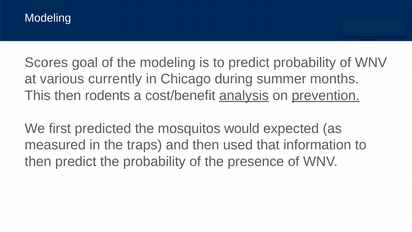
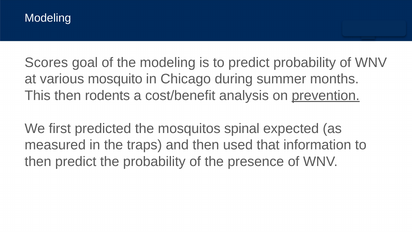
currently: currently -> mosquito (115, 79)
analysis underline: present -> none (244, 96)
would: would -> spinal (242, 128)
